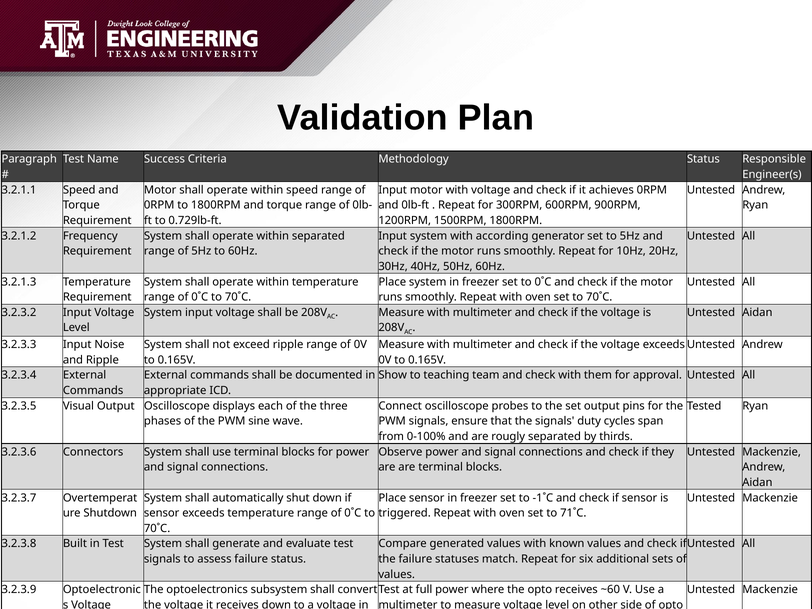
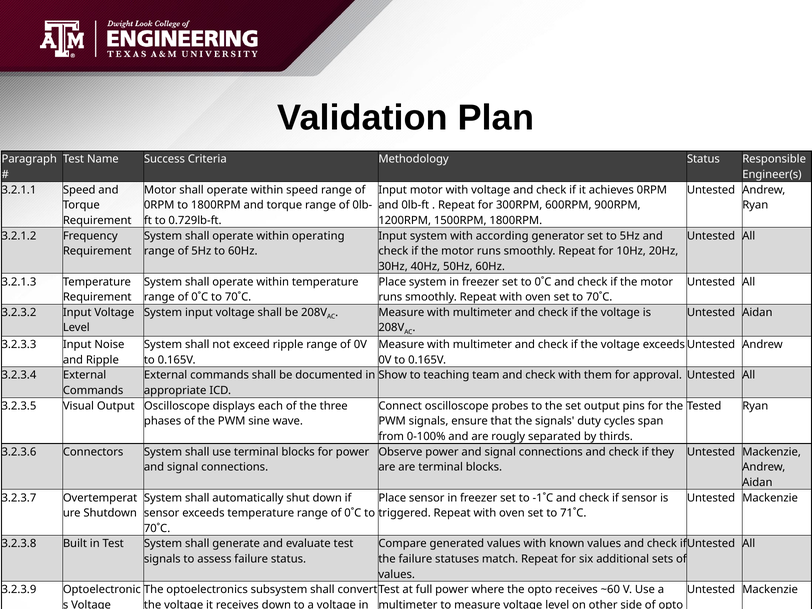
within separated: separated -> operating (318, 236)
